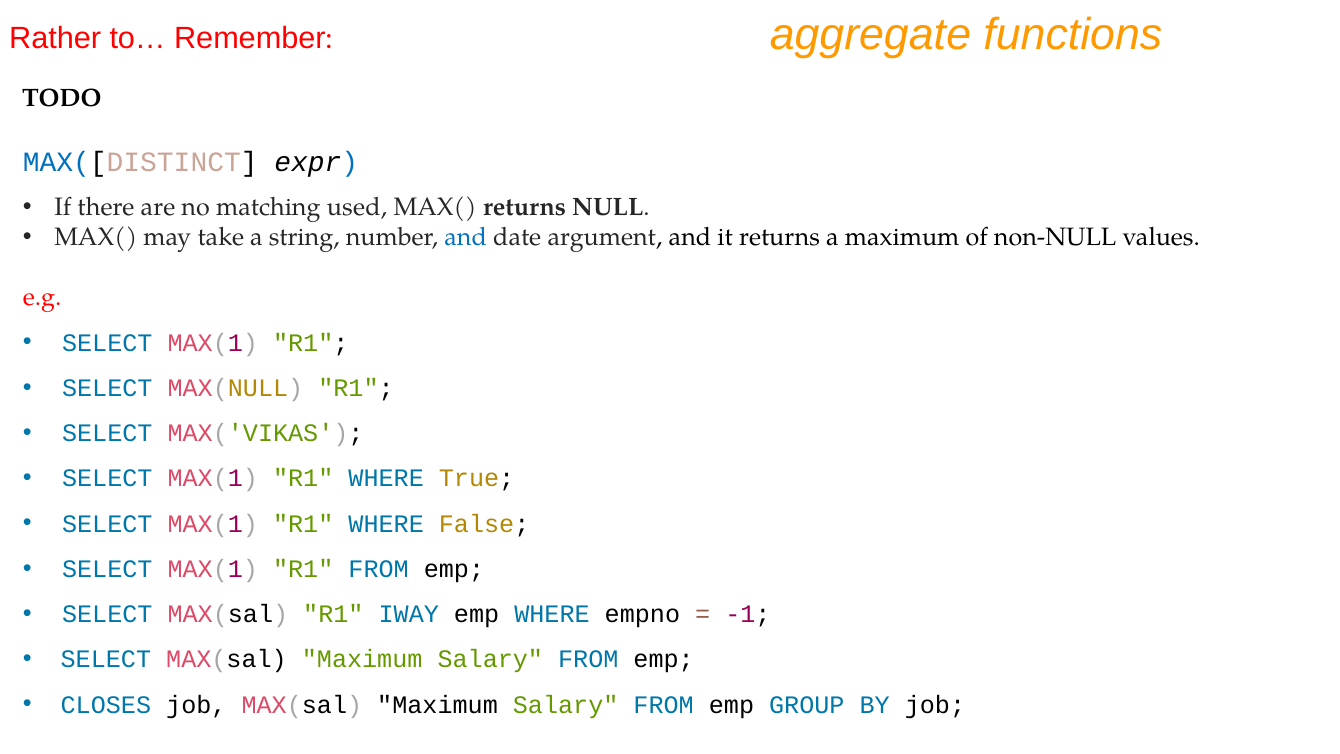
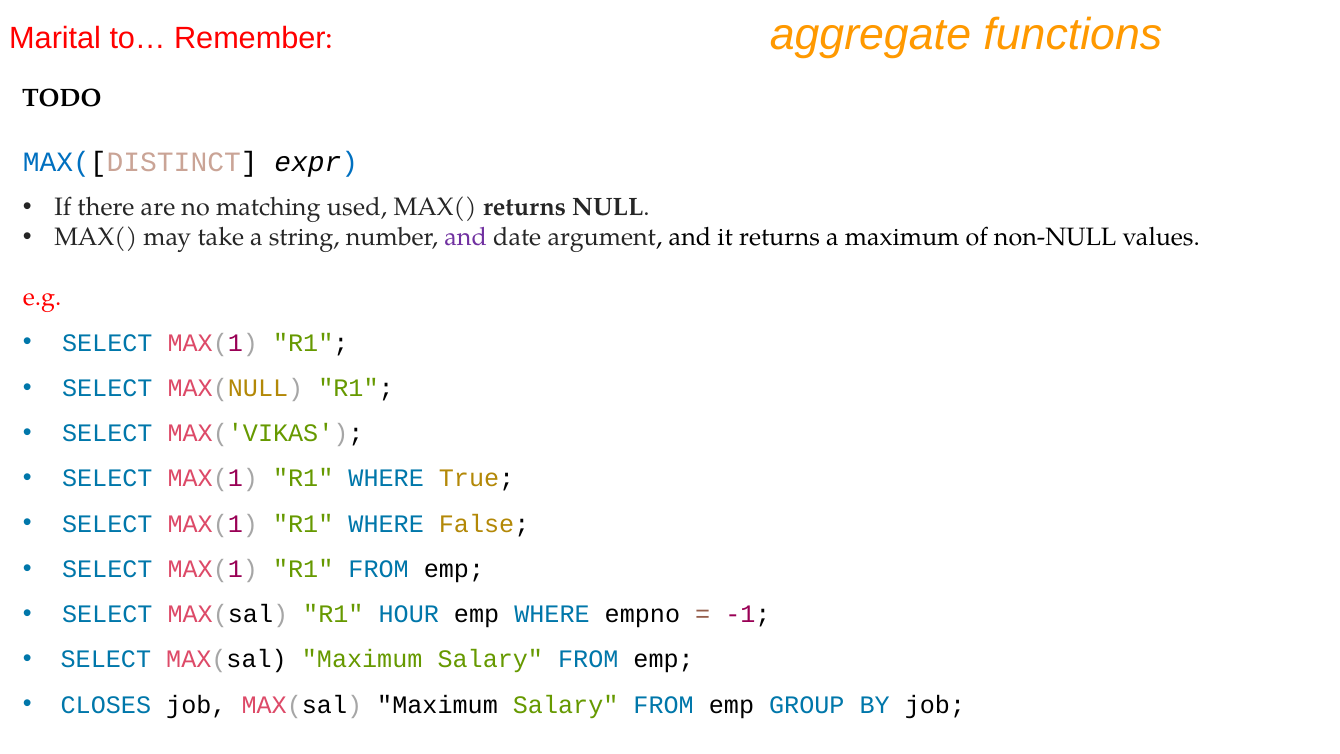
Rather: Rather -> Marital (55, 38)
and colour: blue -> purple (466, 237)
IWAY: IWAY -> HOUR (409, 614)
